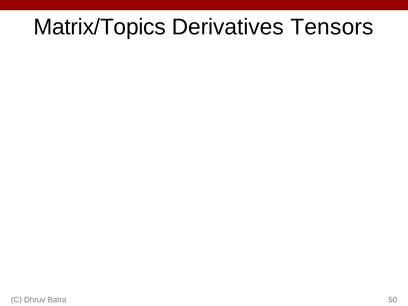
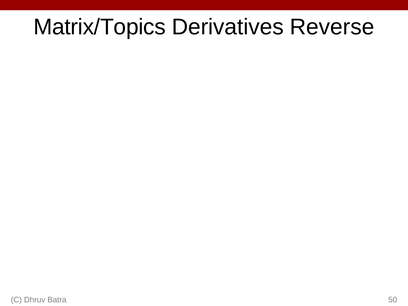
Tensors: Tensors -> Reverse (332, 27)
